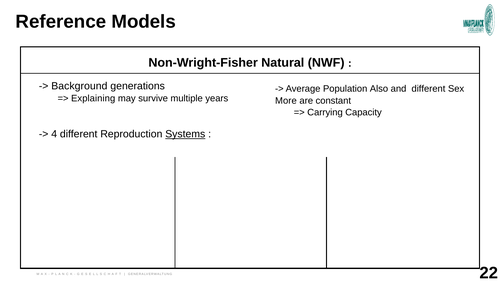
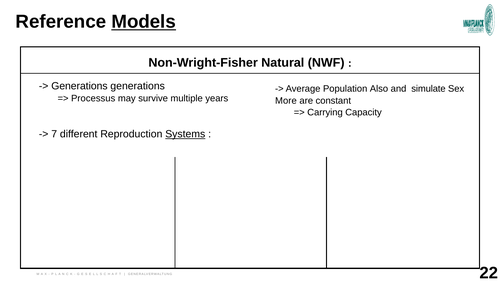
Models underline: none -> present (144, 22)
Background: Background -> Generations (79, 86)
and different: different -> simulate (429, 89)
Explaining: Explaining -> Processus (93, 99)
4: 4 -> 7 (54, 134)
